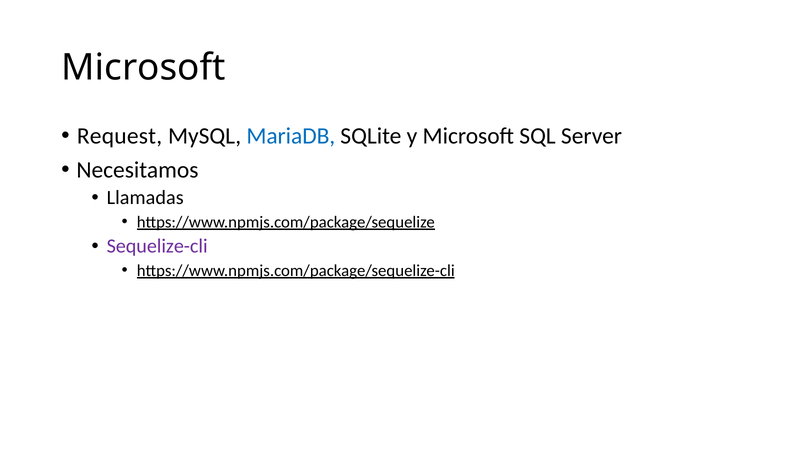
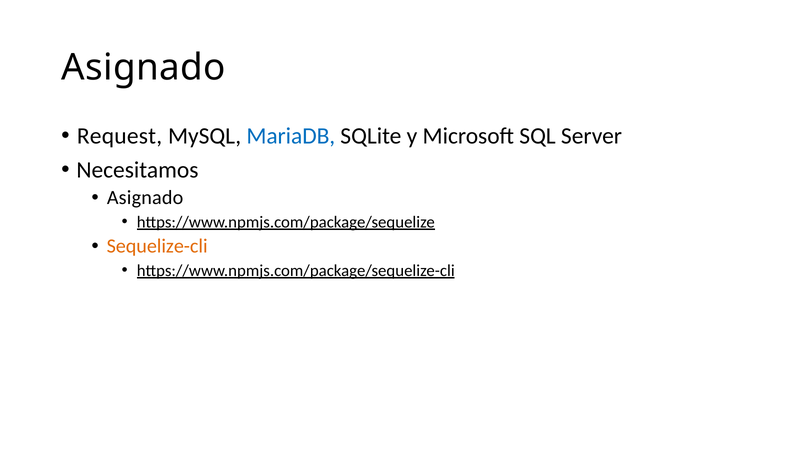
Microsoft: Microsoft -> Asignado (143, 68)
Llamadas: Llamadas -> Asignado (145, 198)
Sequelize-cli colour: purple -> orange (157, 246)
